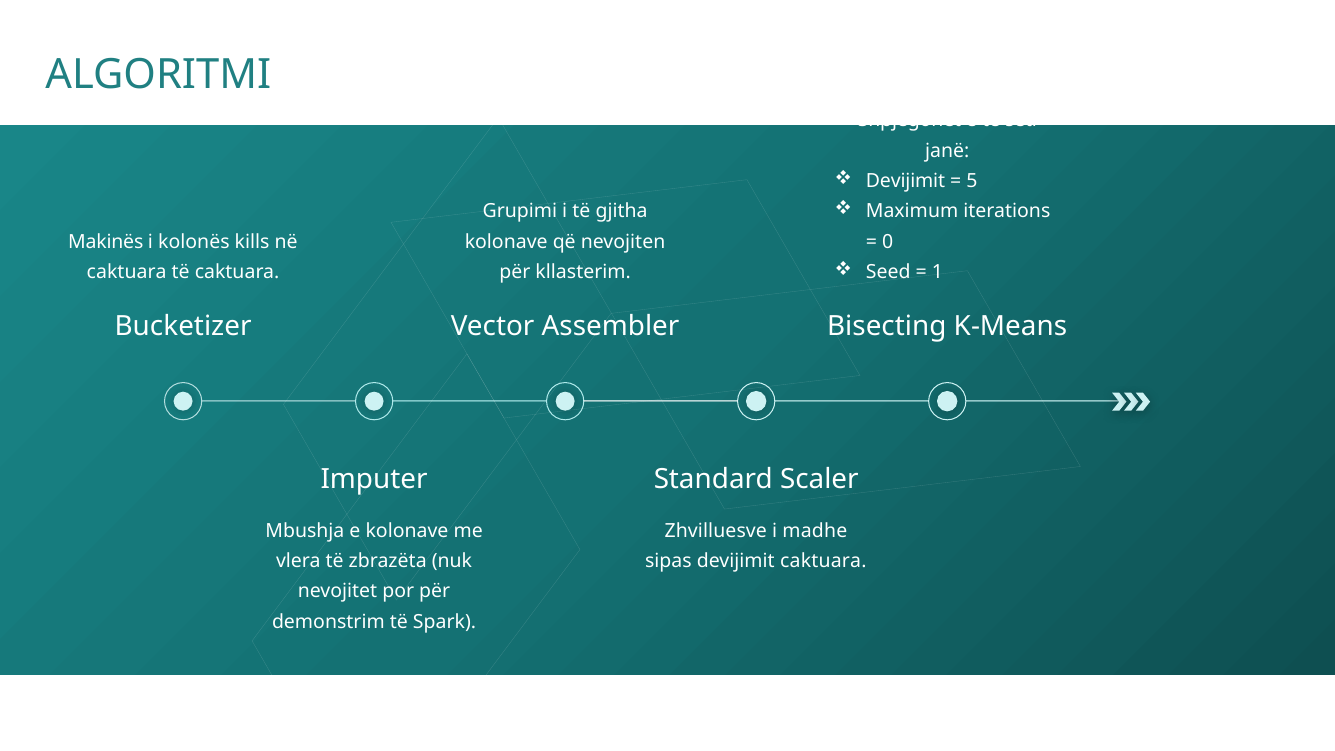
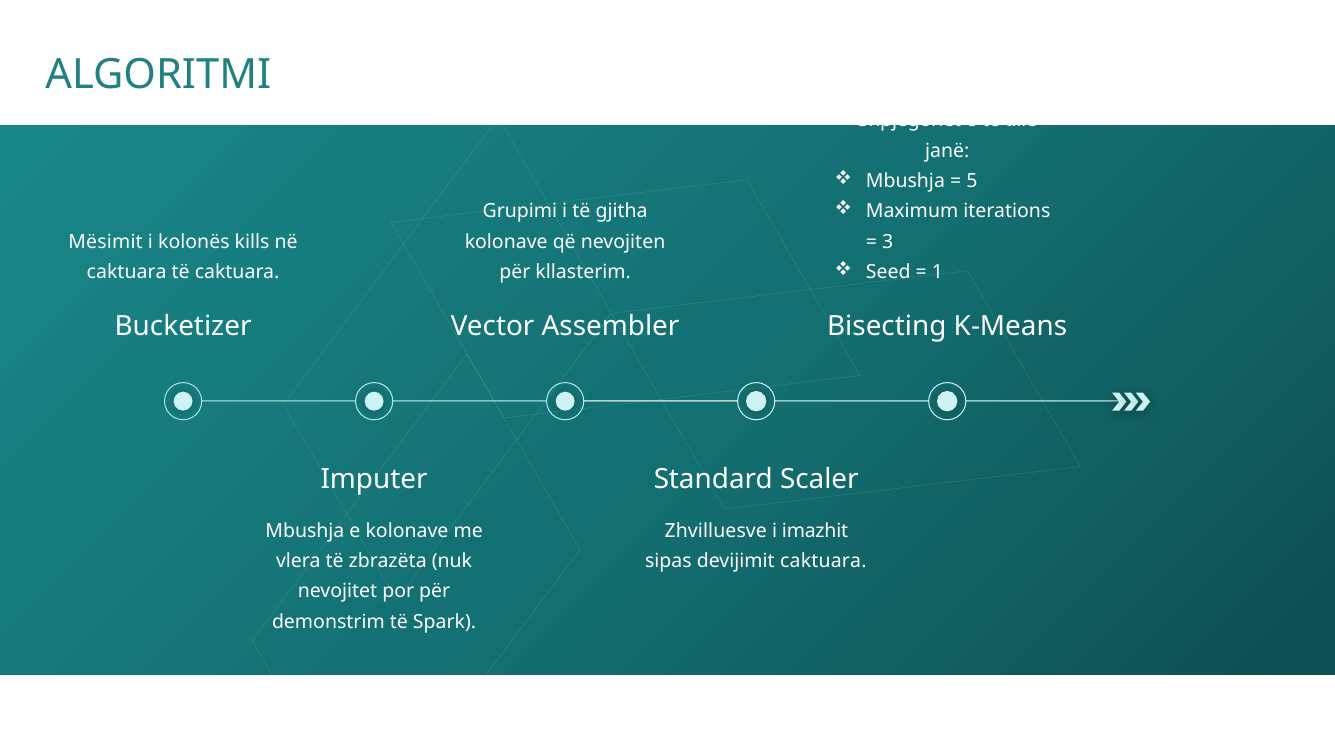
seti: seti -> tillë (1021, 120)
Devijimit: Devijimit -> Mbushja (905, 181)
Makinës: Makinës -> Mësimit (106, 242)
0: 0 -> 3 (888, 242)
madhe: madhe -> imazhit (815, 531)
